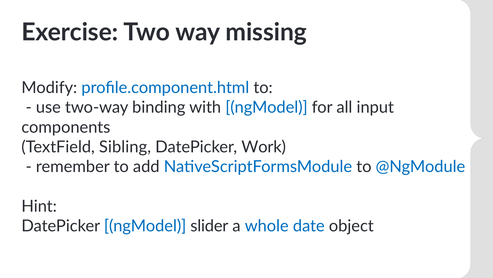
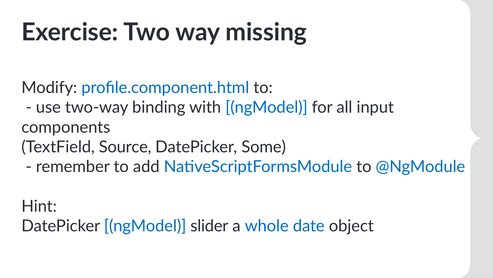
Sibling: Sibling -> Source (125, 147)
Work: Work -> Some (264, 147)
